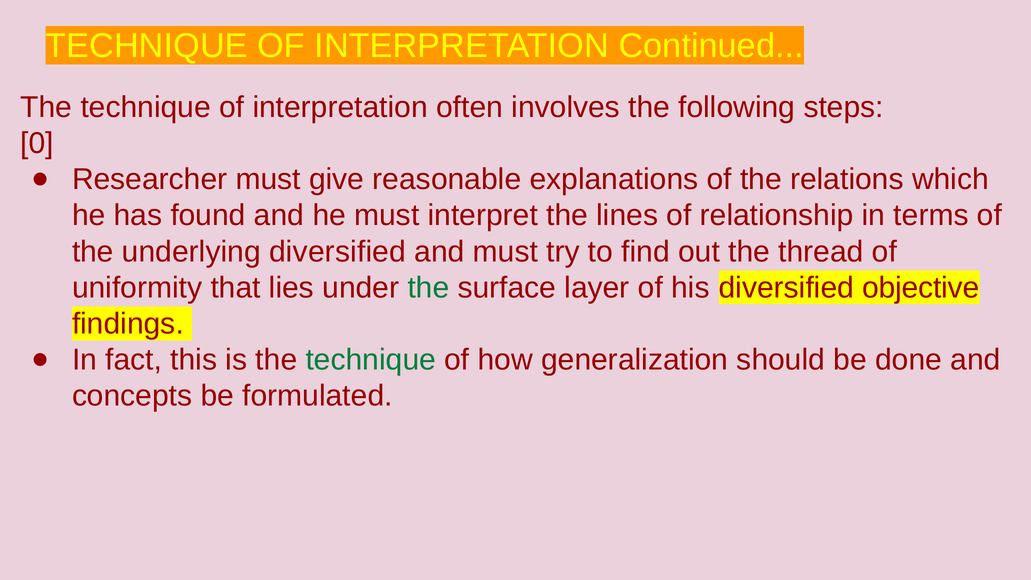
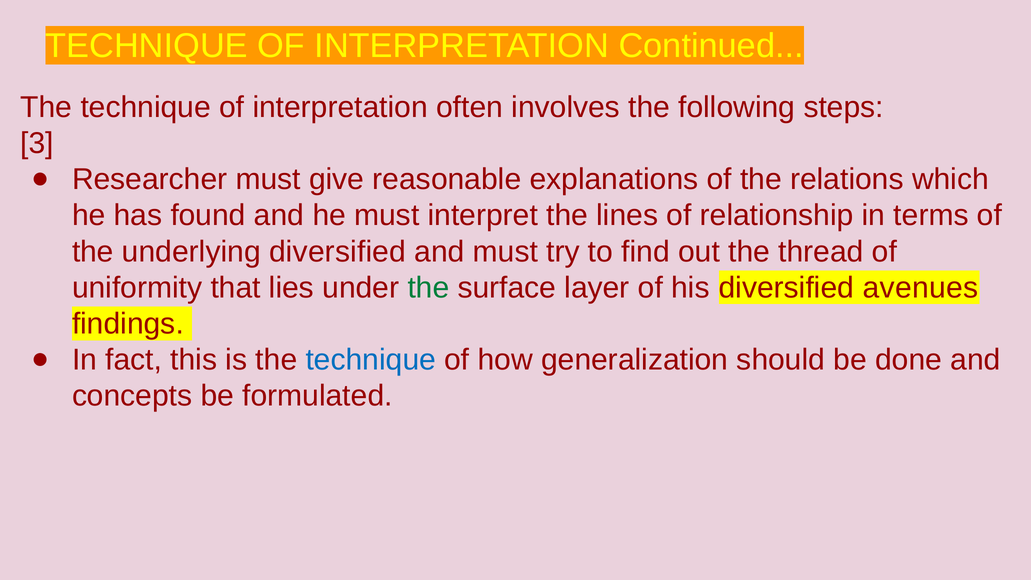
0: 0 -> 3 (37, 143)
objective: objective -> avenues (921, 288)
technique colour: green -> blue (371, 360)
